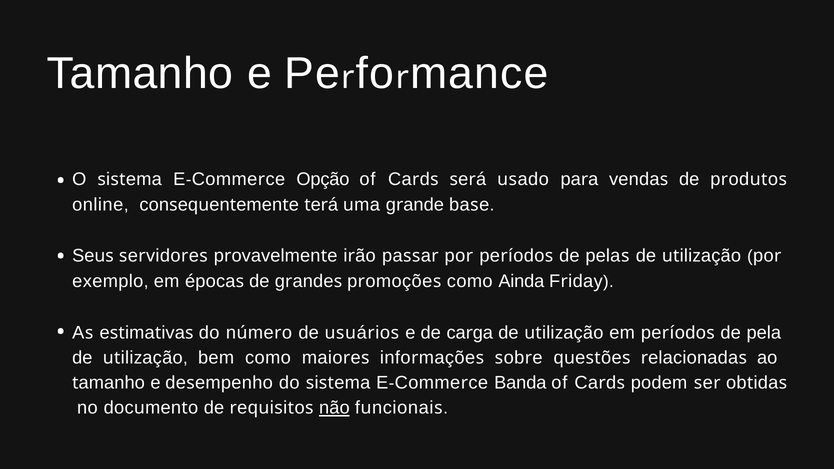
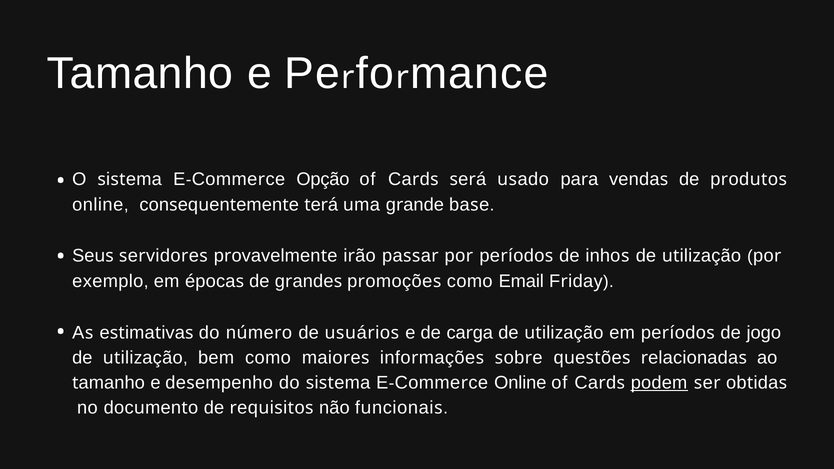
pela: pela -> inho (603, 256)
Ainda: Ainda -> Email (521, 281)
pela: pela -> jogo (764, 333)
Banda: Banda -> Online (520, 383)
podem underline: none -> present (659, 383)
não underline: present -> none (334, 408)
